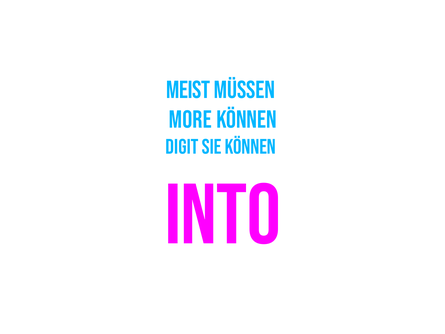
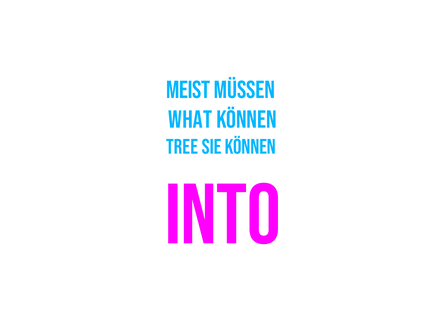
more: more -> what (190, 120)
digit: digit -> tree (182, 147)
